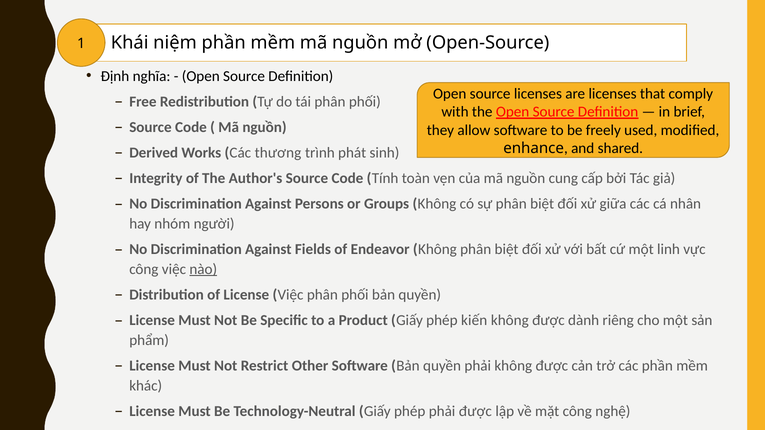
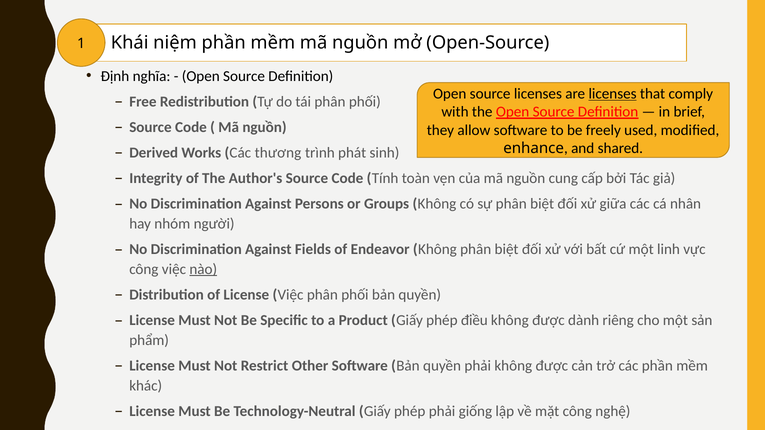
licenses underline: none -> present (613, 94)
kiến: kiến -> điều (474, 320)
phải được: được -> giống (475, 412)
